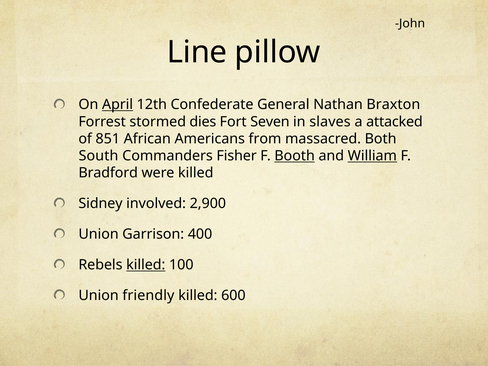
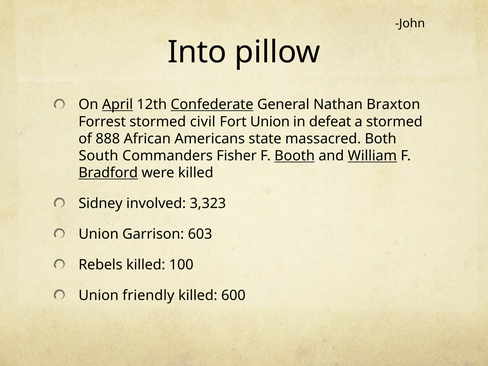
Line: Line -> Into (197, 52)
Confederate underline: none -> present (212, 105)
dies: dies -> civil (203, 122)
Fort Seven: Seven -> Union (270, 122)
slaves: slaves -> defeat (330, 122)
a attacked: attacked -> stormed (394, 122)
851: 851 -> 888 (108, 139)
from: from -> state (265, 139)
Bradford underline: none -> present (108, 173)
2,900: 2,900 -> 3,323 (208, 204)
400: 400 -> 603 (200, 234)
killed underline: present -> none (146, 265)
